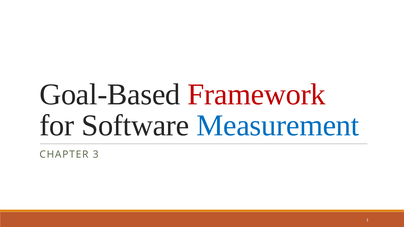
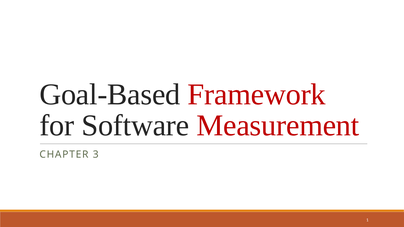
Measurement colour: blue -> red (278, 126)
